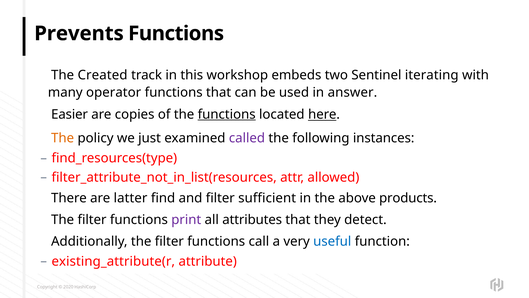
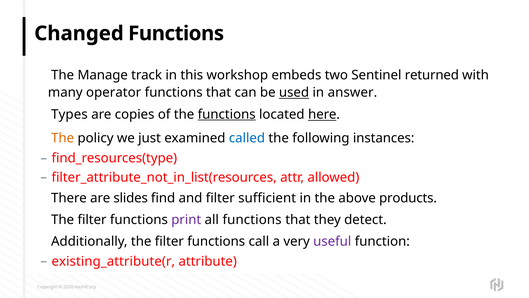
Prevents: Prevents -> Changed (79, 33)
Created: Created -> Manage (103, 75)
iterating: iterating -> returned (432, 75)
used underline: none -> present (294, 92)
Easier: Easier -> Types (69, 114)
called colour: purple -> blue (247, 138)
latter: latter -> slides (131, 198)
all attributes: attributes -> functions (252, 219)
useful colour: blue -> purple (332, 241)
